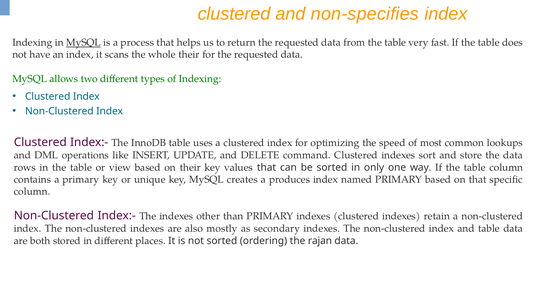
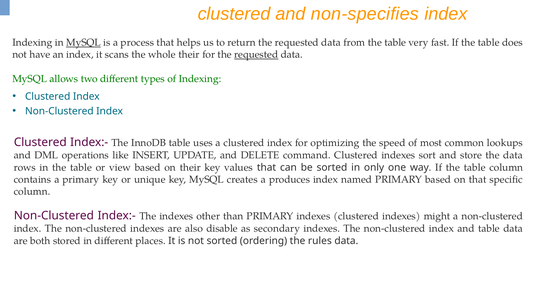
requested underline: none -> present (256, 55)
retain: retain -> might (437, 216)
mostly: mostly -> disable (222, 229)
rajan: rajan -> rules (320, 241)
